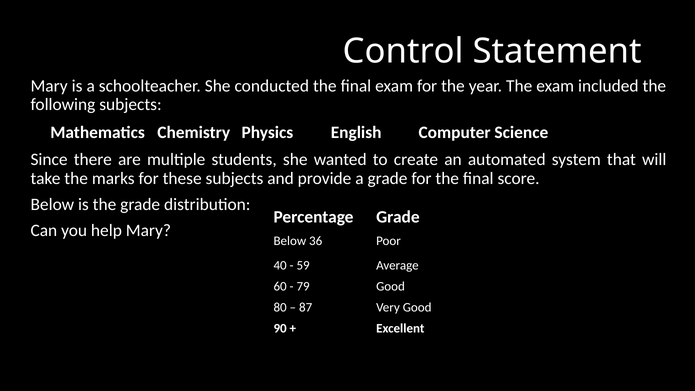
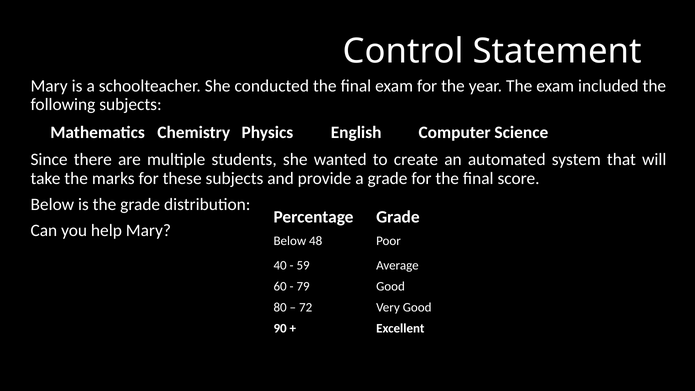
36: 36 -> 48 (316, 241)
87: 87 -> 72 (306, 307)
